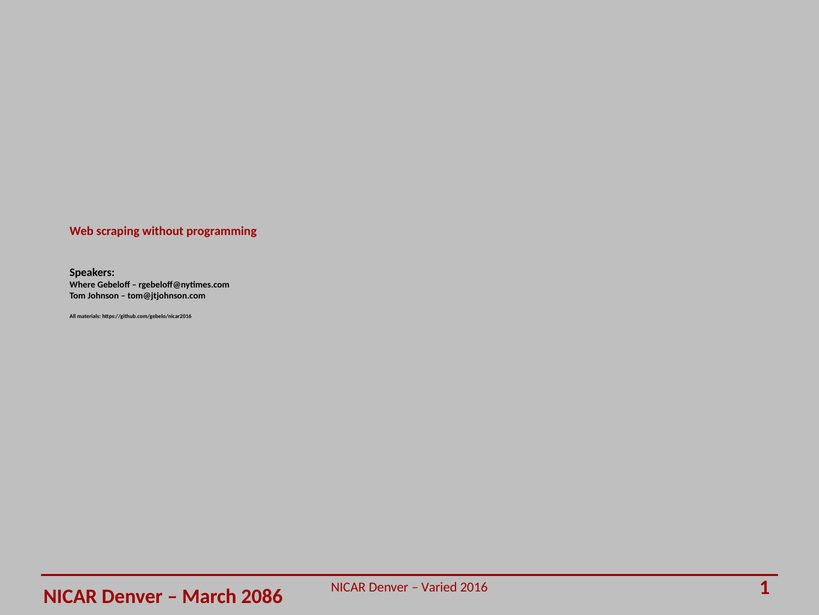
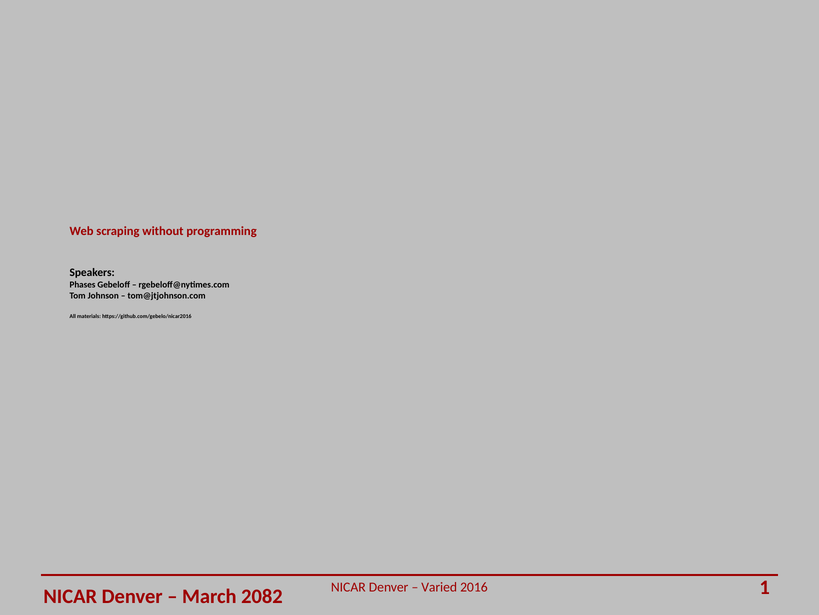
Where: Where -> Phases (83, 284)
2086: 2086 -> 2082 (262, 596)
